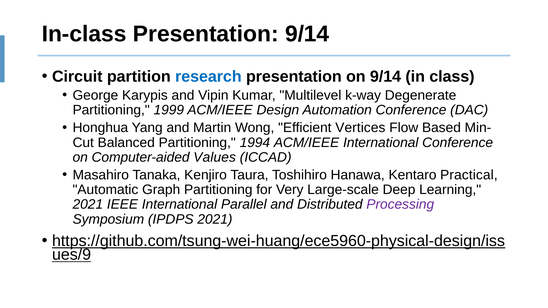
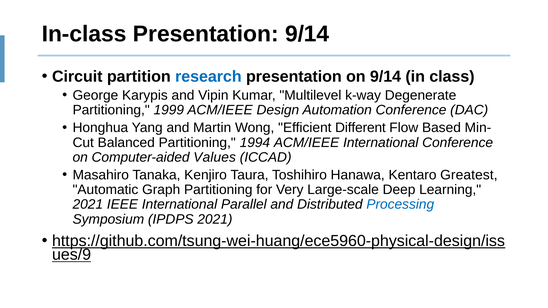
Vertices: Vertices -> Different (360, 128)
Practical: Practical -> Greatest (469, 175)
Processing colour: purple -> blue (400, 205)
